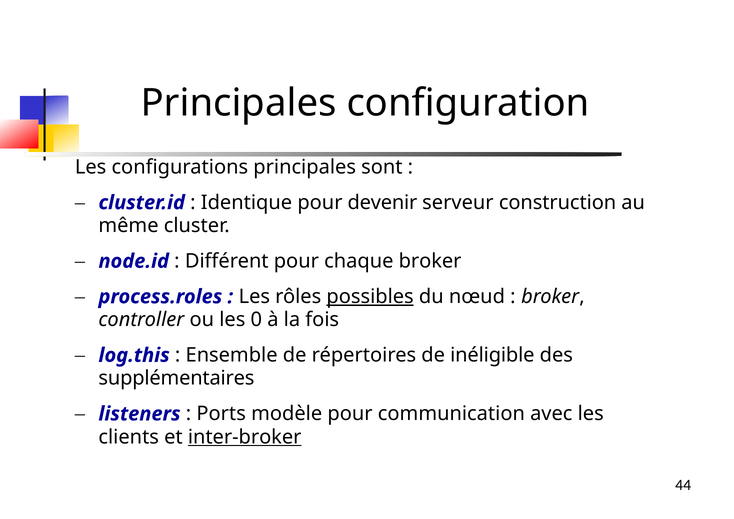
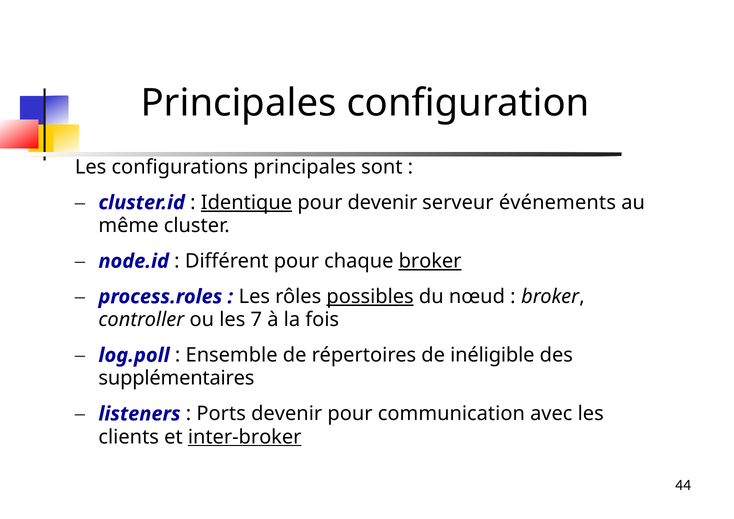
Identique underline: none -> present (246, 203)
construction: construction -> événements (557, 203)
broker underline: none -> present (430, 261)
0: 0 -> 7 (256, 320)
log.this: log.this -> log.poll (134, 355)
Ports modèle: modèle -> devenir (287, 414)
